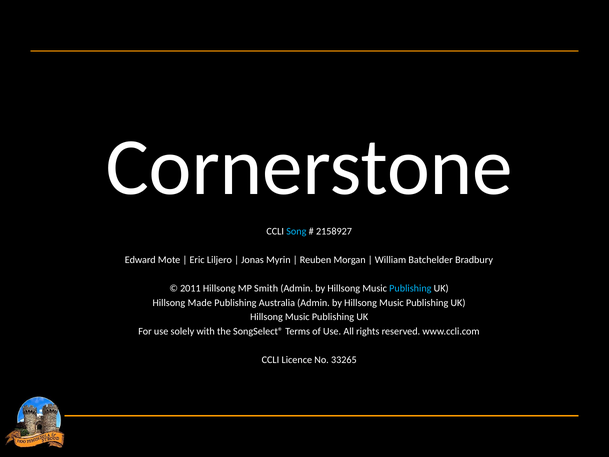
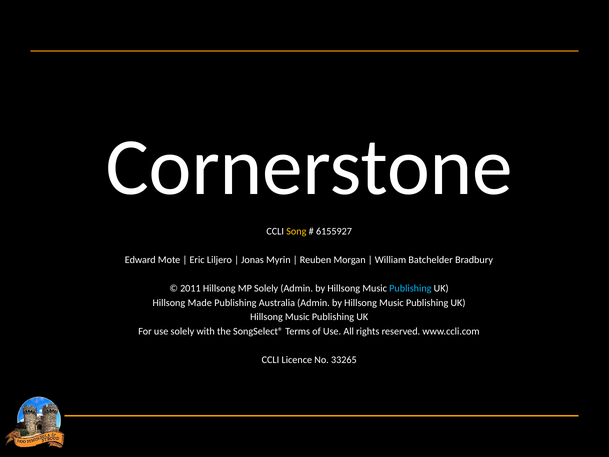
Song colour: light blue -> yellow (296, 232)
2158927: 2158927 -> 6155927 (334, 232)
MP Smith: Smith -> Solely (266, 288)
